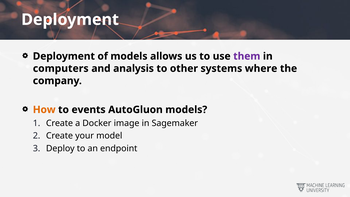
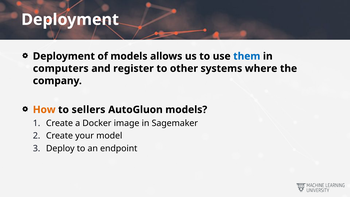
them colour: purple -> blue (247, 56)
analysis: analysis -> register (133, 68)
events: events -> sellers (88, 110)
